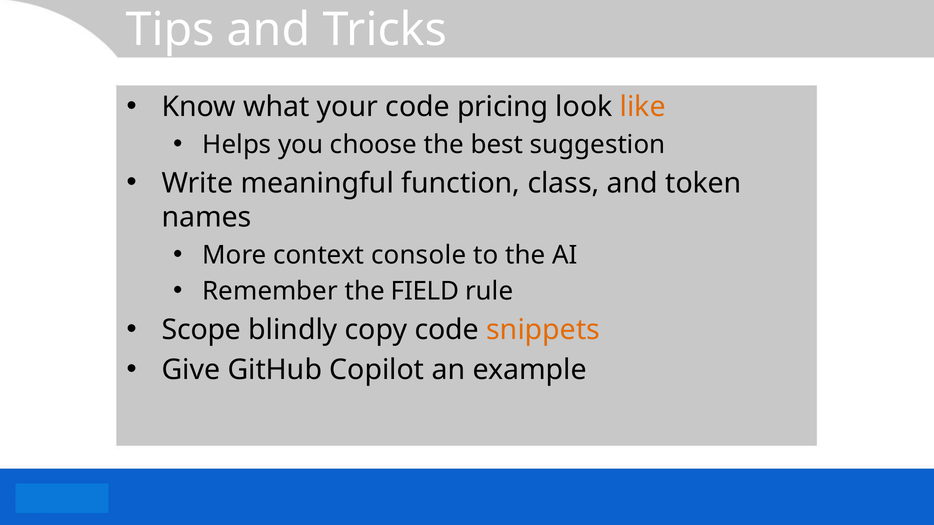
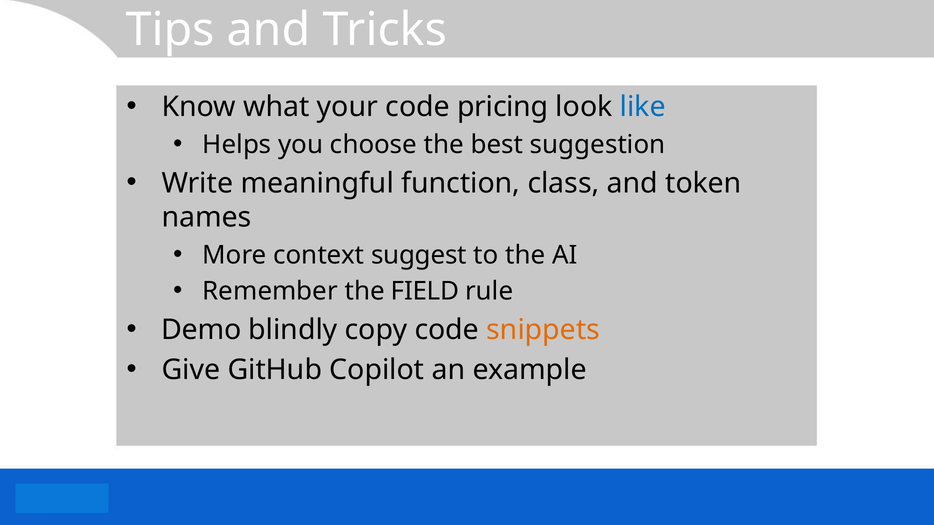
like colour: orange -> blue (643, 107)
console: console -> suggest (419, 255)
Scope: Scope -> Demo (201, 330)
